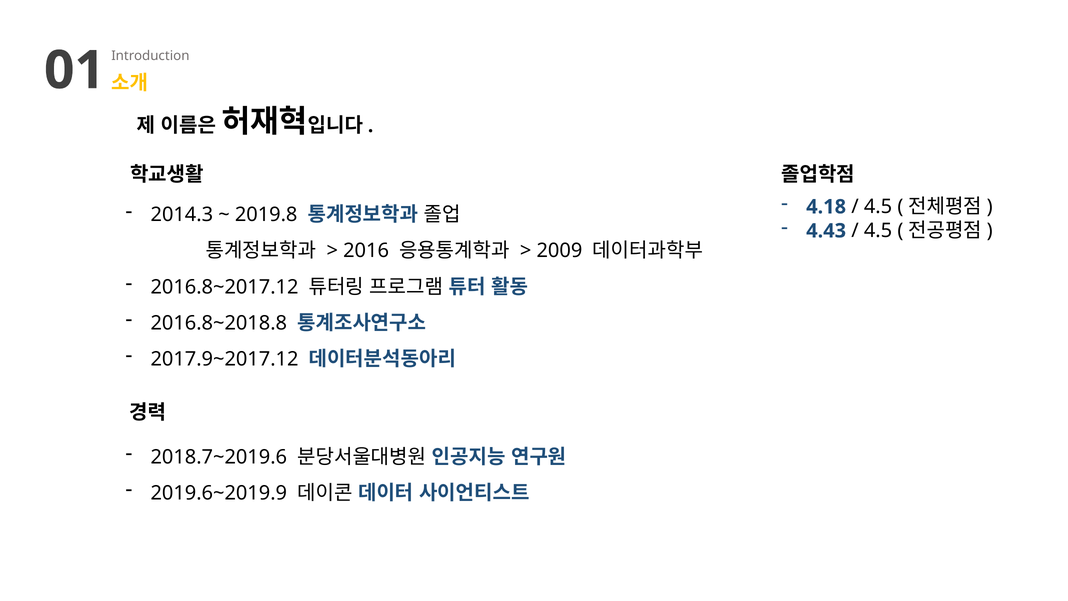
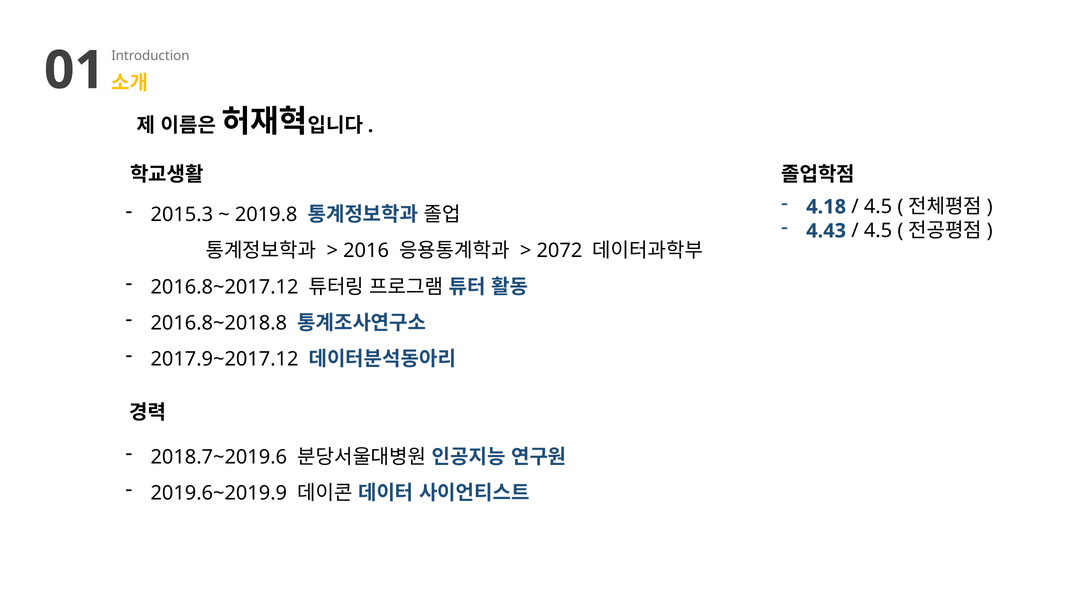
2014.3: 2014.3 -> 2015.3 (182, 215)
2009: 2009 -> 2072 (559, 251)
